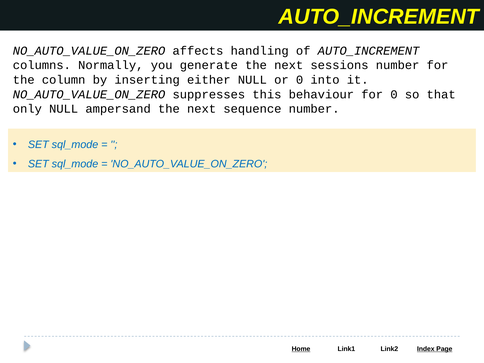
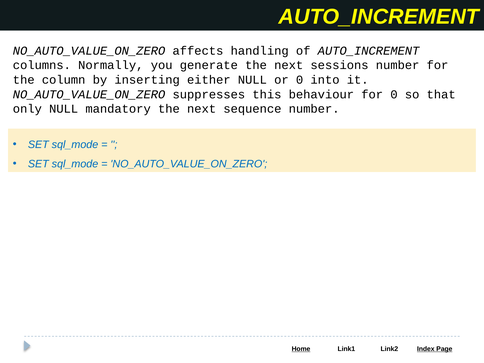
ampersand: ampersand -> mandatory (118, 109)
